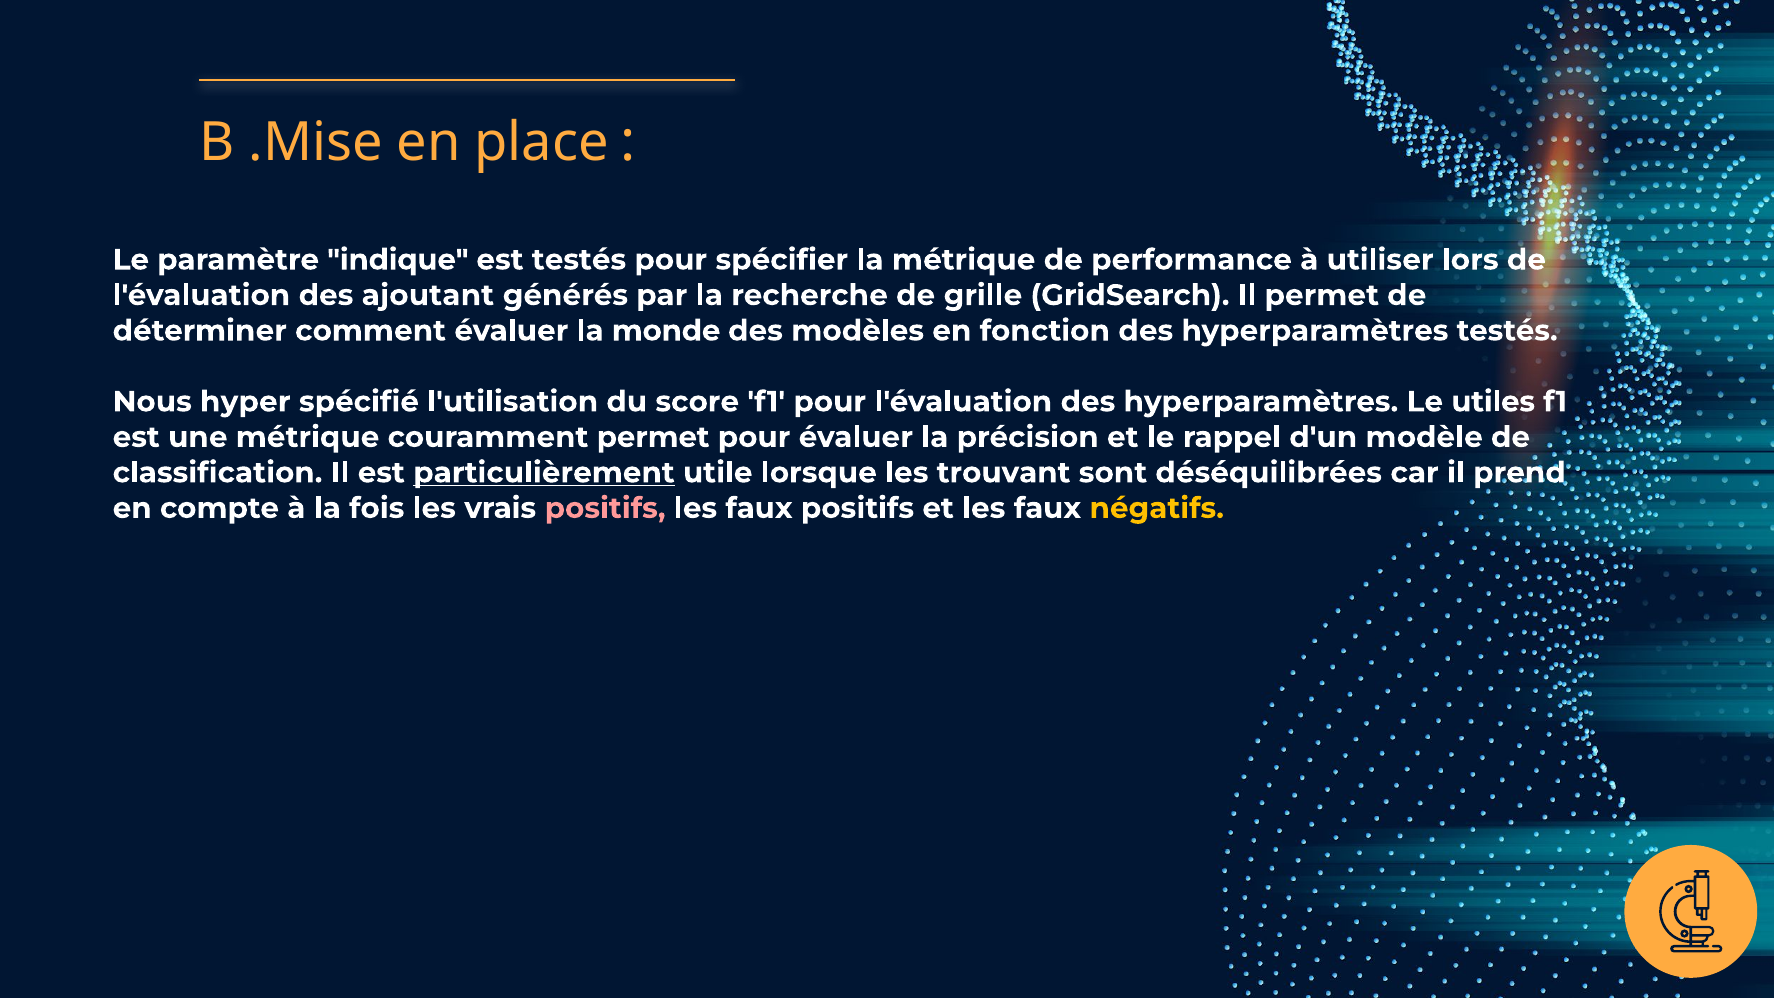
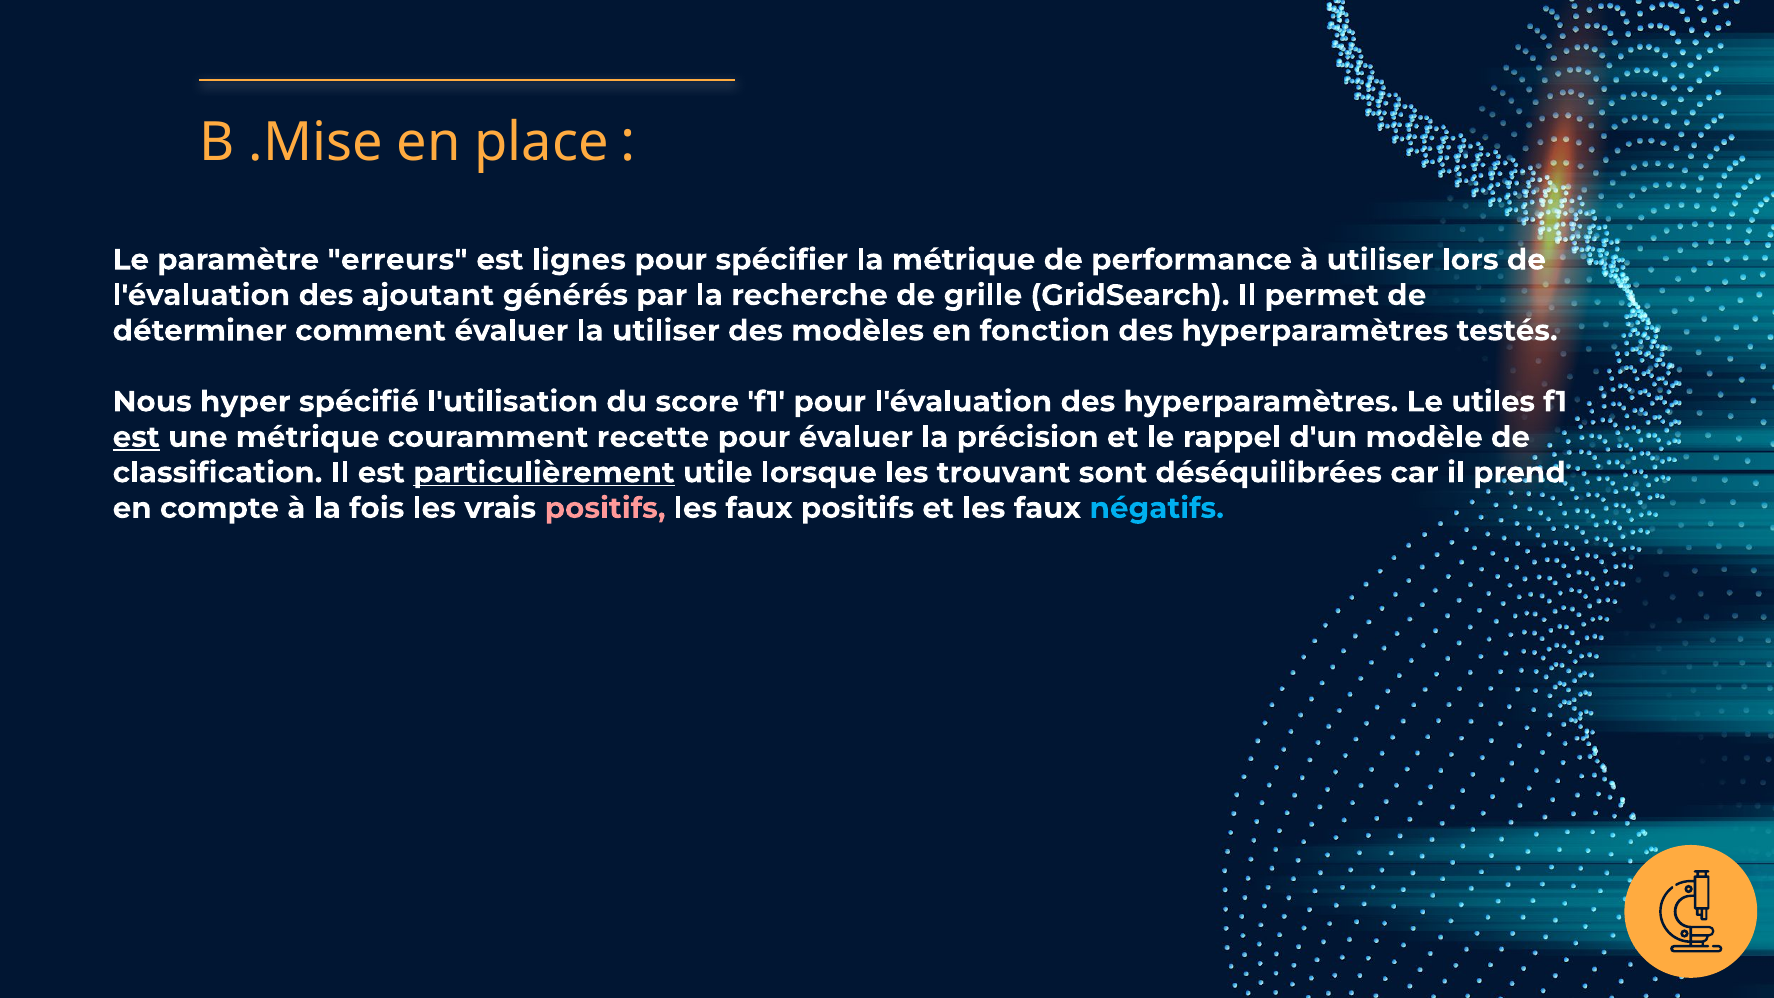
indique: indique -> erreurs (398, 260)
est testés: testés -> lignes (579, 260)
la monde: monde -> utiliser (666, 331)
est underline: none -> present (136, 437)
couramment permet: permet -> recette (653, 437)
négatifs colour: yellow -> light blue (1157, 508)
